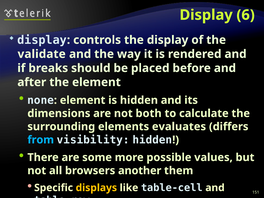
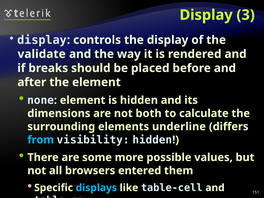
6: 6 -> 3 (246, 15)
evaluates: evaluates -> underline (179, 127)
another: another -> entered (140, 171)
displays colour: yellow -> light blue (96, 188)
